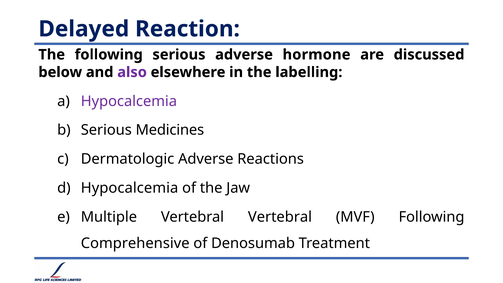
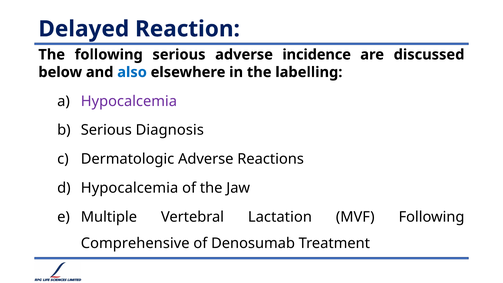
hormone: hormone -> incidence (317, 55)
also colour: purple -> blue (132, 72)
Medicines: Medicines -> Diagnosis (170, 130)
Vertebral Vertebral: Vertebral -> Lactation (280, 217)
